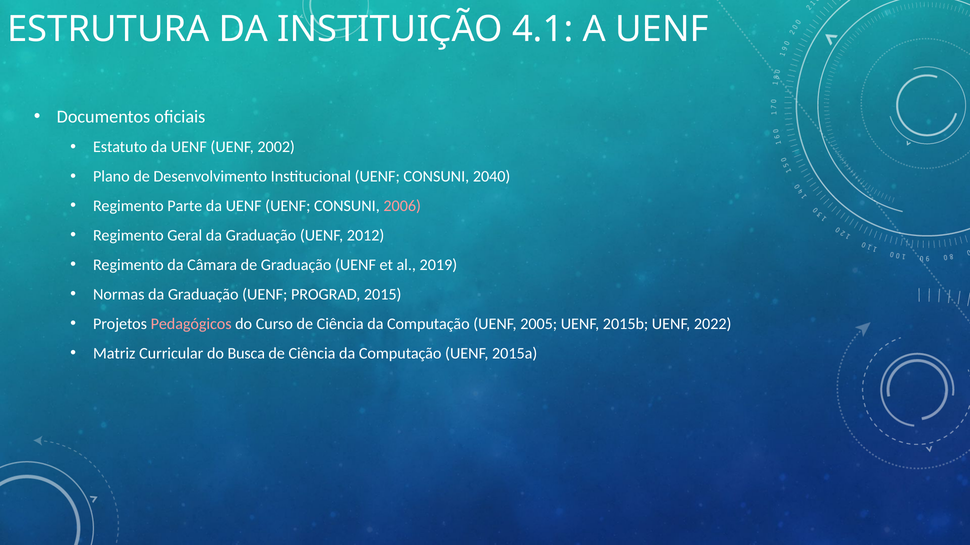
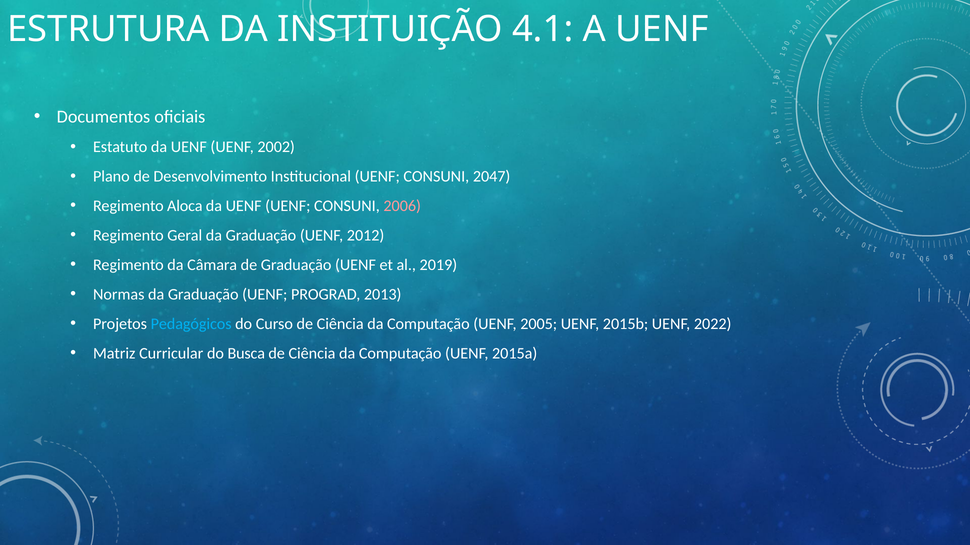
2040: 2040 -> 2047 (492, 177)
Parte: Parte -> Aloca (185, 206)
2015: 2015 -> 2013 (383, 295)
Pedagógicos colour: pink -> light blue (191, 324)
